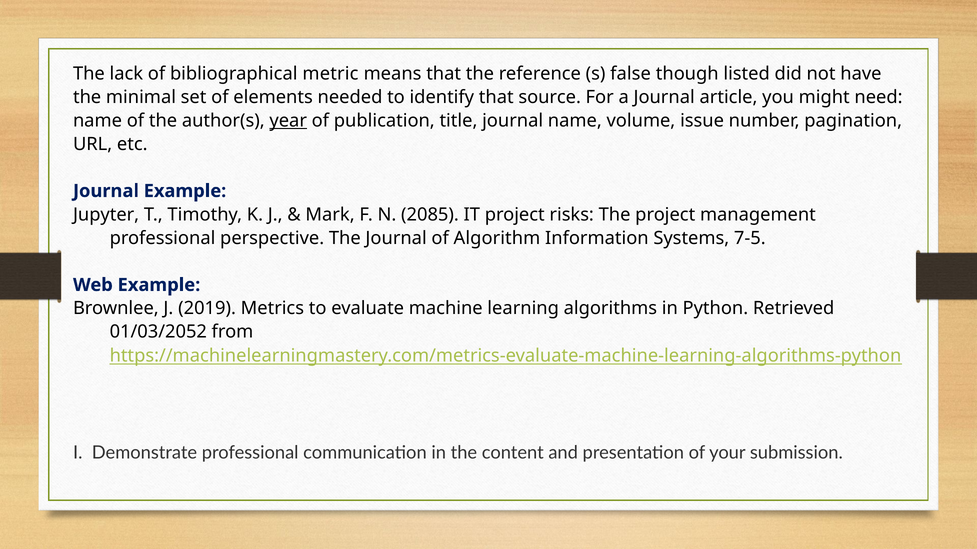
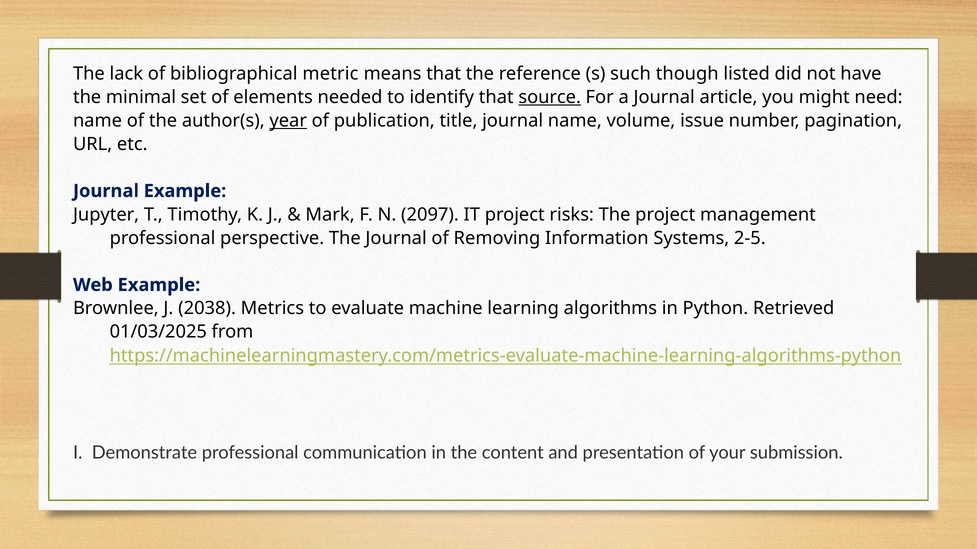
false: false -> such (631, 74)
source underline: none -> present (550, 97)
2085: 2085 -> 2097 (430, 215)
Algorithm: Algorithm -> Removing (497, 238)
7-5: 7-5 -> 2-5 (750, 238)
2019: 2019 -> 2038 (207, 309)
01/03/2052: 01/03/2052 -> 01/03/2025 (158, 332)
